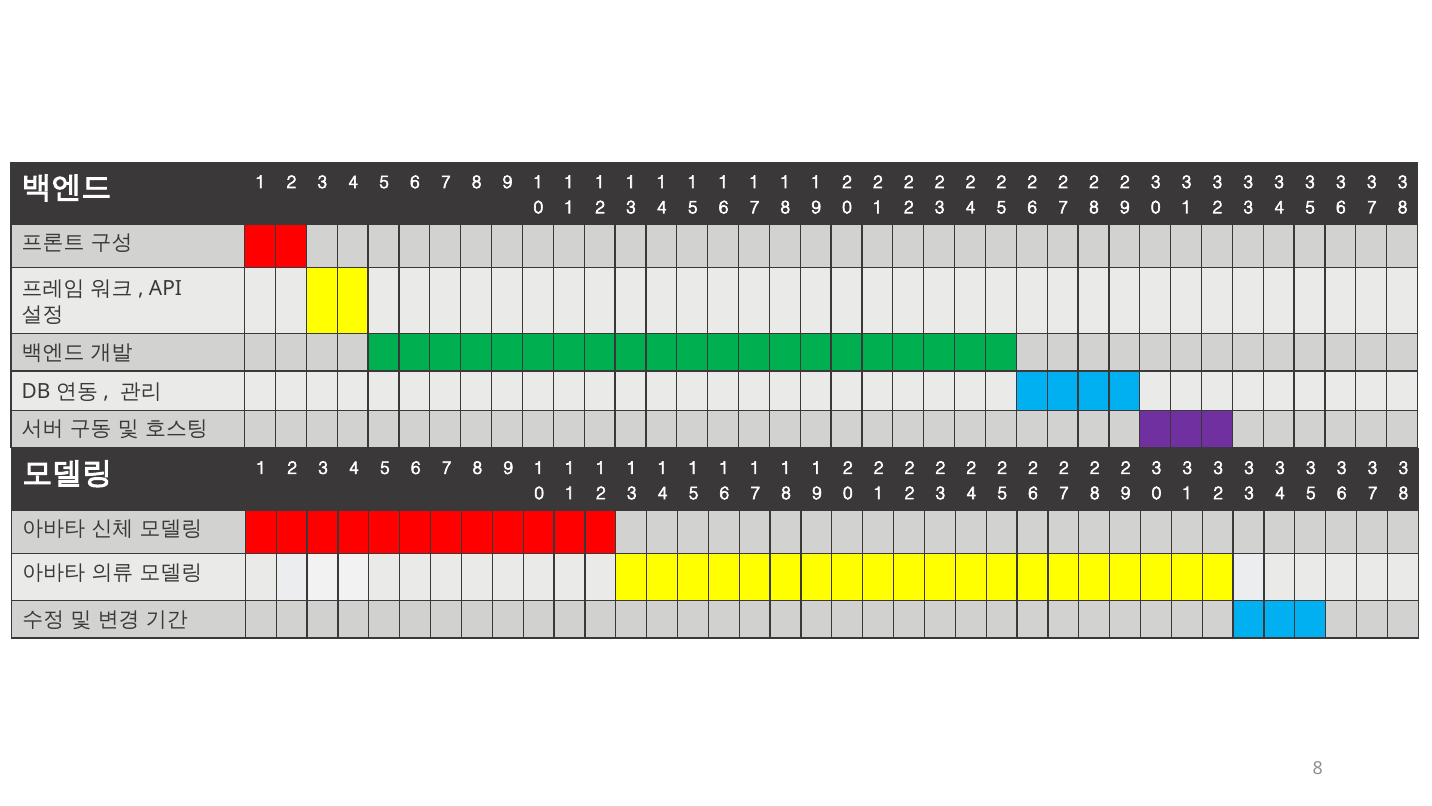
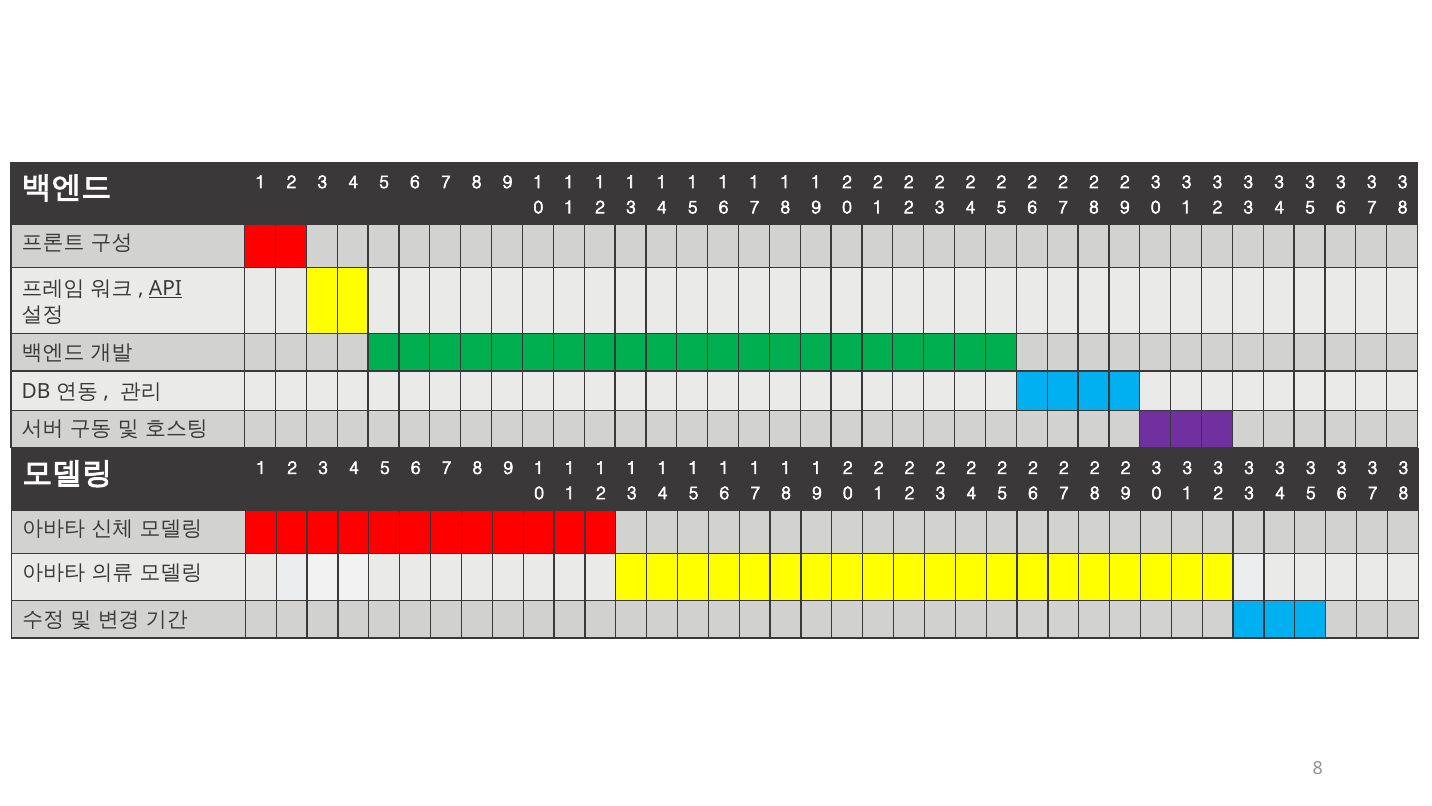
API underline: none -> present (165, 288)
